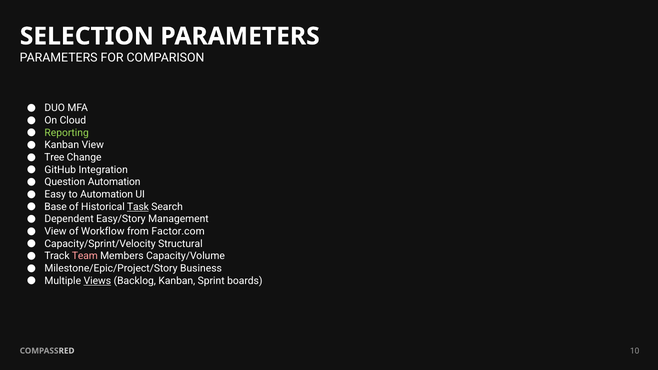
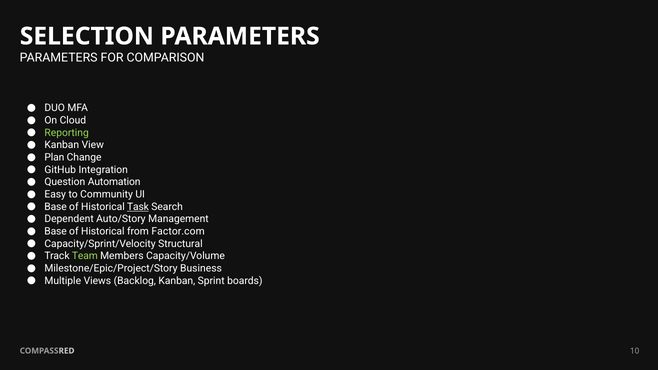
Tree: Tree -> Plan (54, 157)
to Automation: Automation -> Community (107, 194)
Easy/Story: Easy/Story -> Auto/Story (121, 219)
View: View -> Base (56, 231)
Workflow: Workflow -> Historical (103, 231)
Team colour: pink -> light green (85, 256)
Views underline: present -> none (97, 281)
